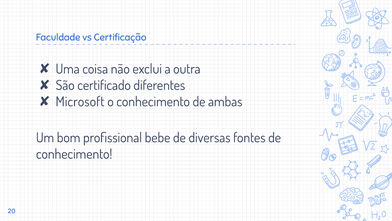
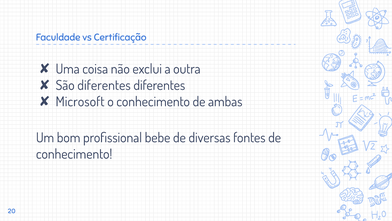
São certificado: certificado -> diferentes (104, 85)
